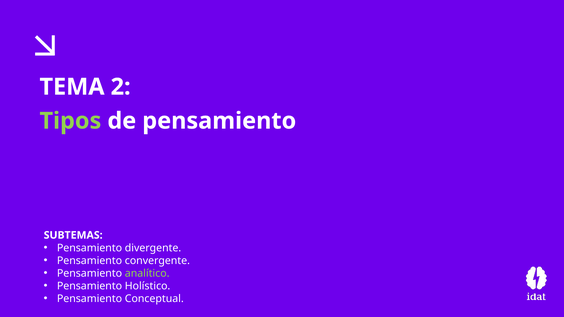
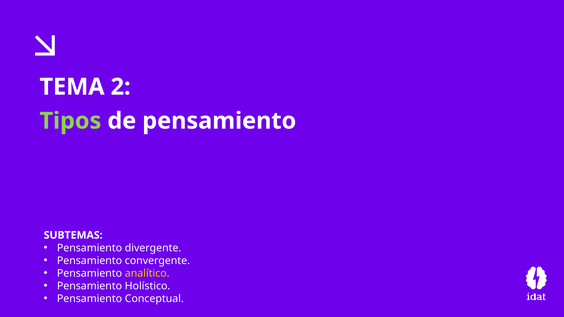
analítico colour: light green -> yellow (147, 273)
